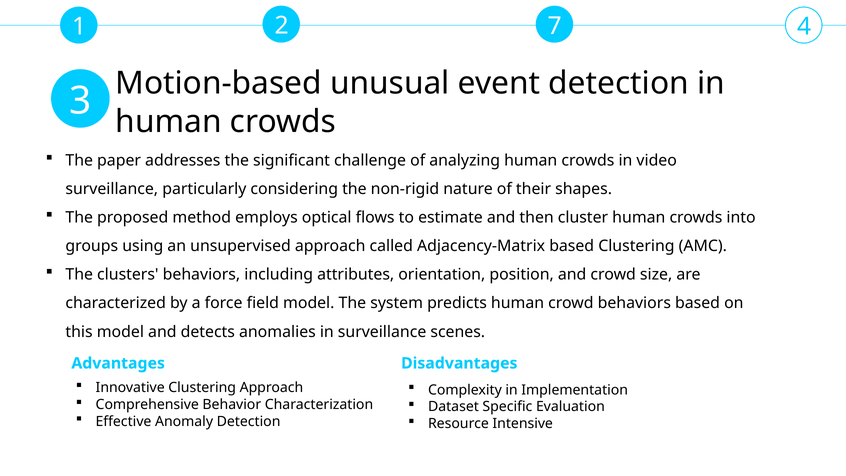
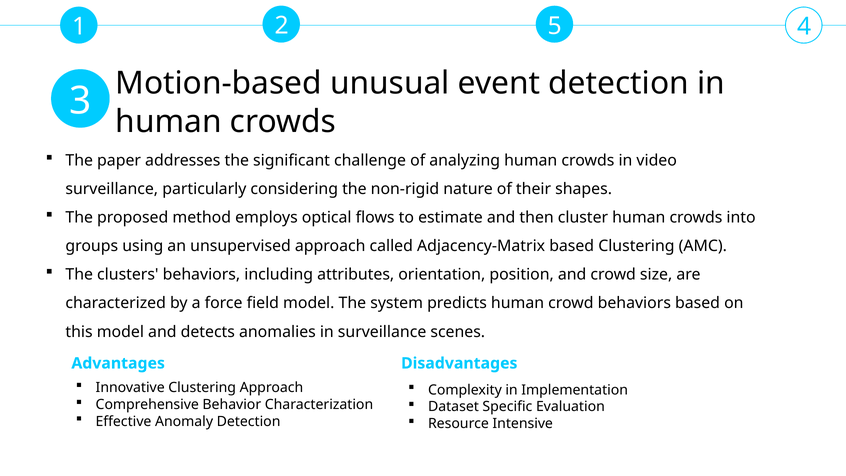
7: 7 -> 5 (555, 26)
